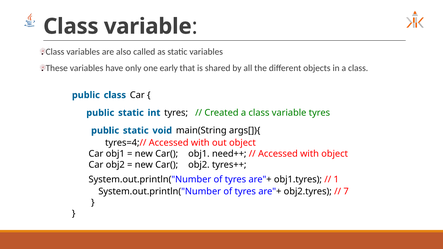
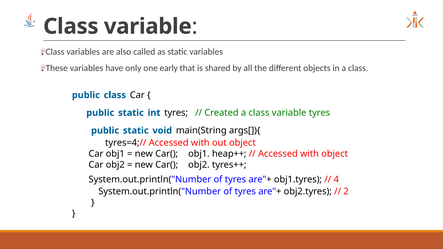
need++: need++ -> heap++ (229, 154)
1: 1 -> 4 (336, 180)
7: 7 -> 2 (346, 192)
